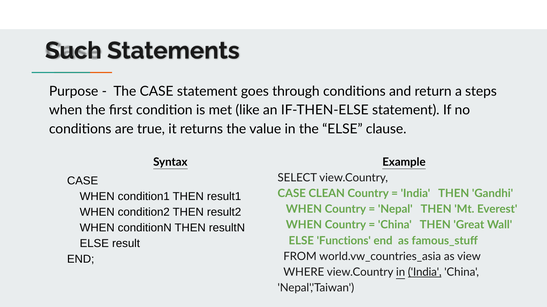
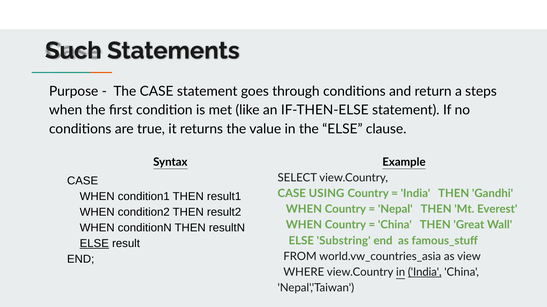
CLEAN: CLEAN -> USING (327, 194)
Functions: Functions -> Substring (344, 241)
ELSE underline: none -> present (94, 244)
